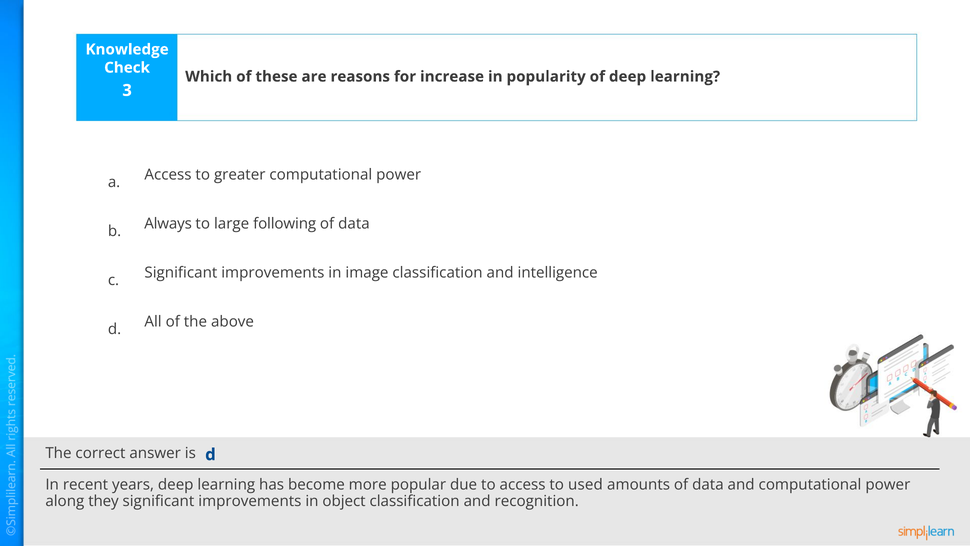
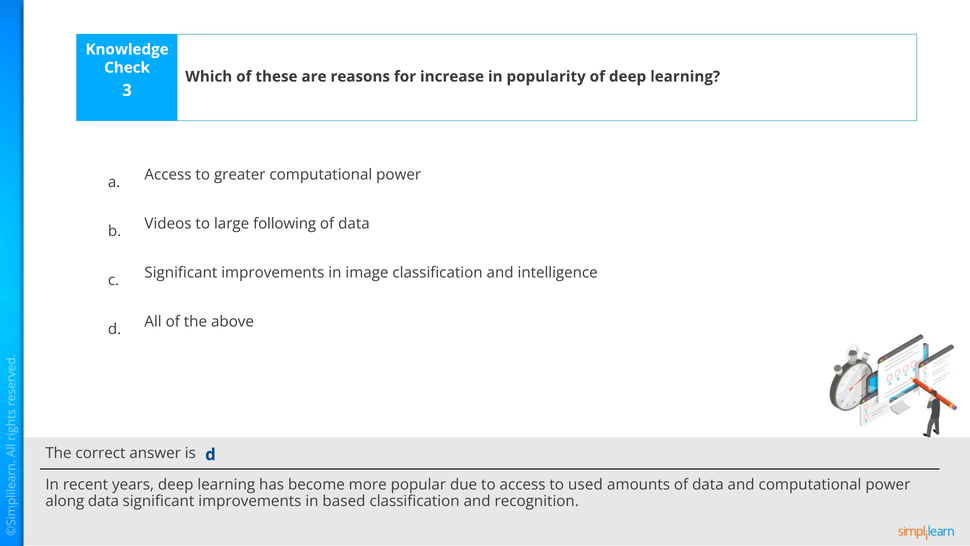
Always: Always -> Videos (168, 223)
along they: they -> data (103, 501)
object: object -> based (344, 501)
